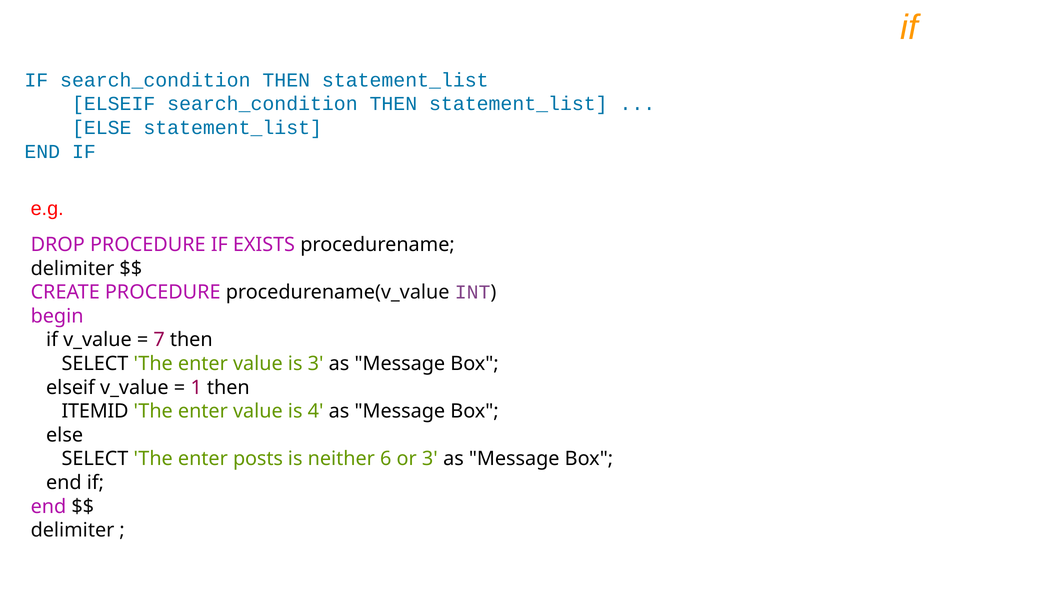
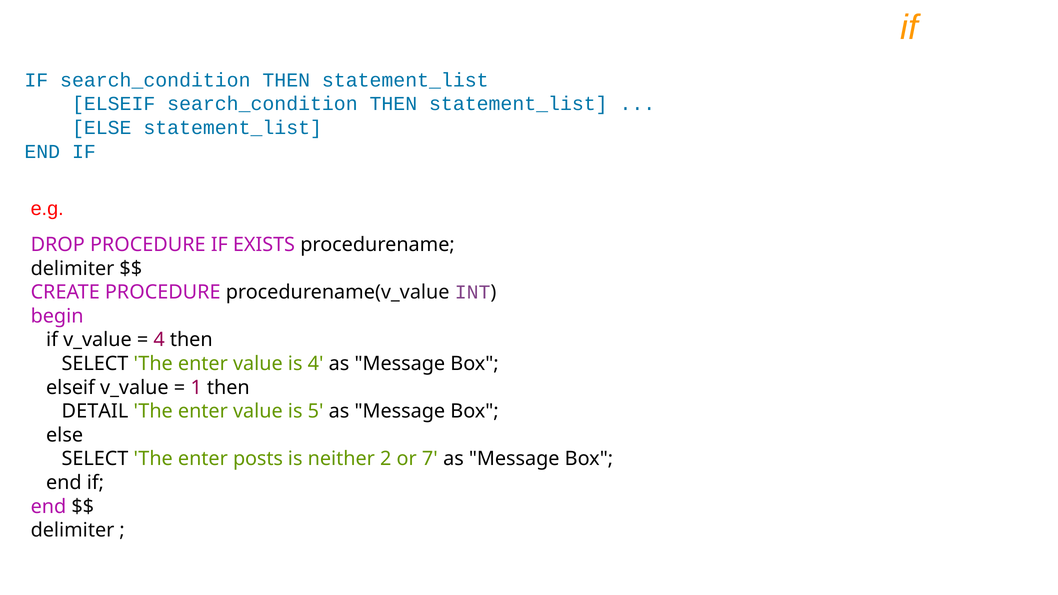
7: 7 -> 4 (159, 340)
is 3: 3 -> 4 (316, 364)
ITEMID: ITEMID -> DETAIL (95, 411)
4: 4 -> 5 (316, 411)
6: 6 -> 2 (386, 459)
or 3: 3 -> 7 (430, 459)
